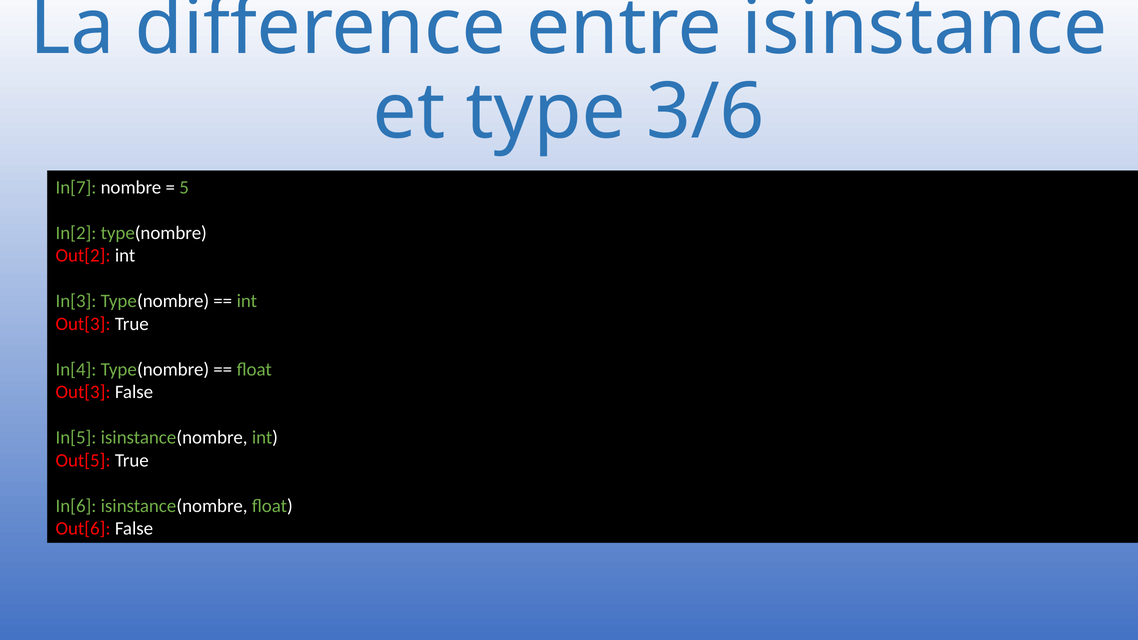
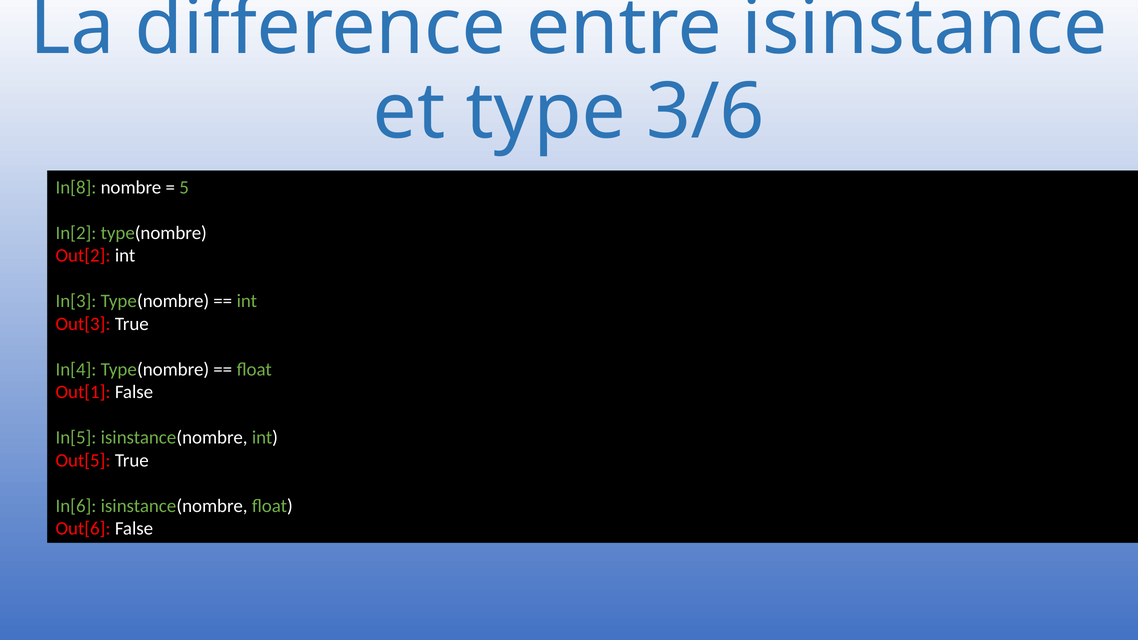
In[7: In[7 -> In[8 (76, 187)
Out[3: Out[3 -> Out[1 (83, 392)
